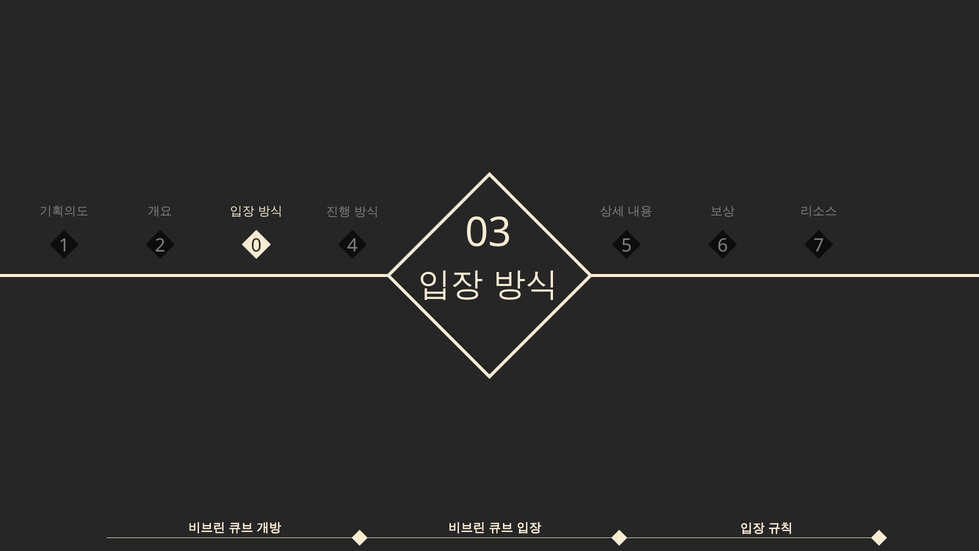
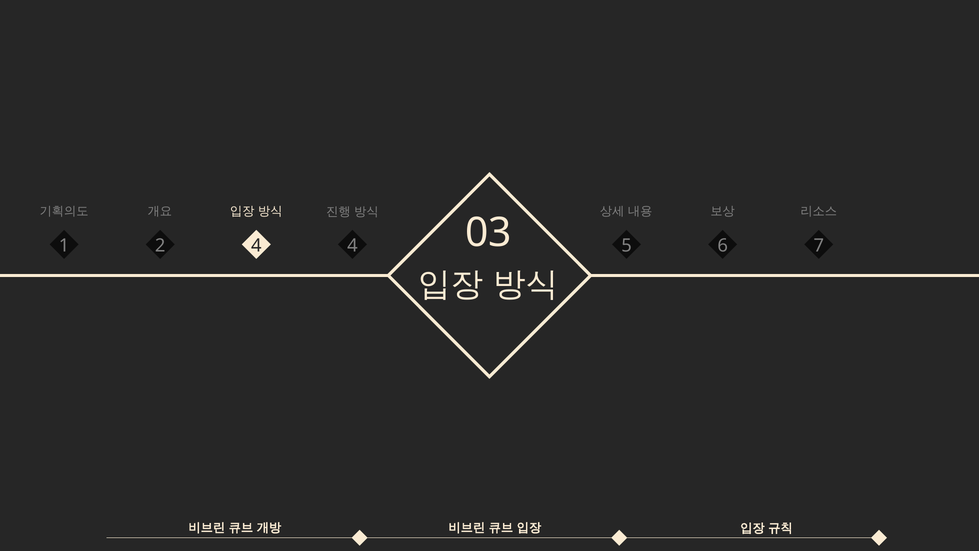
2 0: 0 -> 4 (256, 246)
